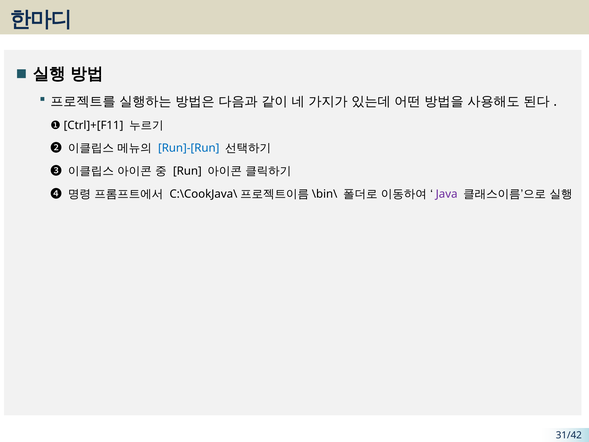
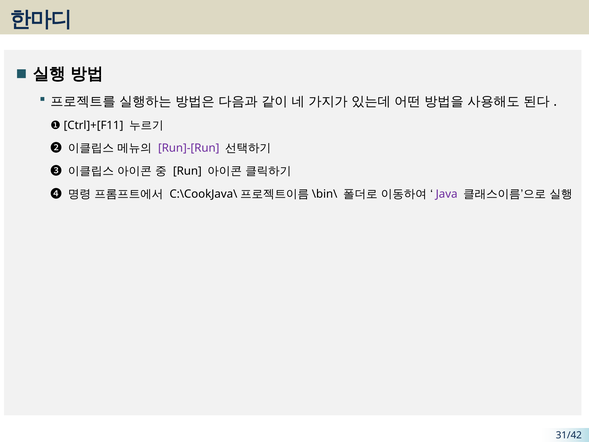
Run]-[Run colour: blue -> purple (189, 148)
